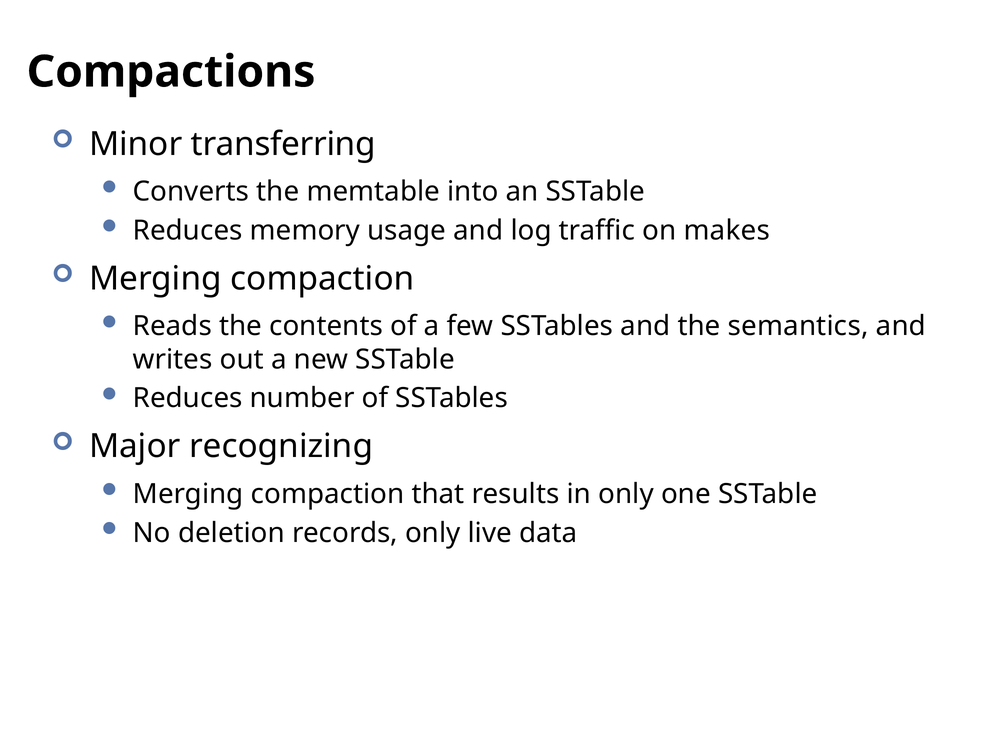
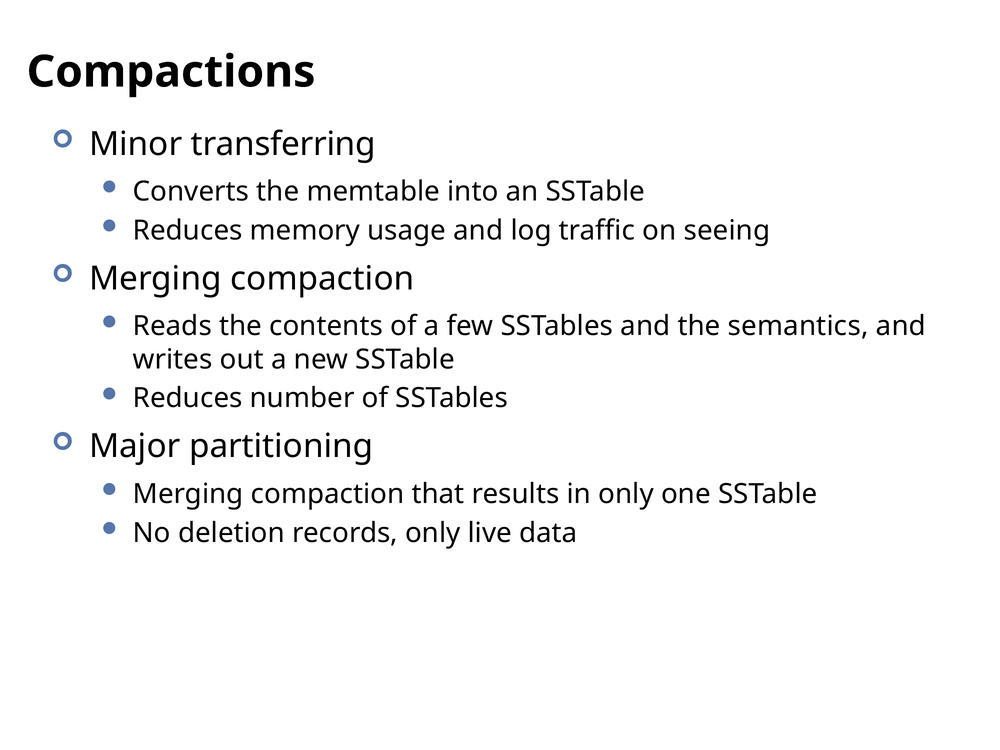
makes: makes -> seeing (727, 230)
recognizing: recognizing -> partitioning (281, 446)
